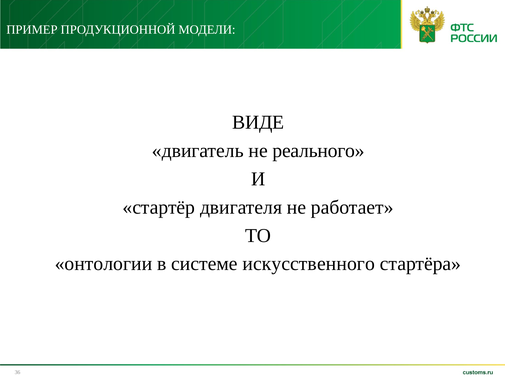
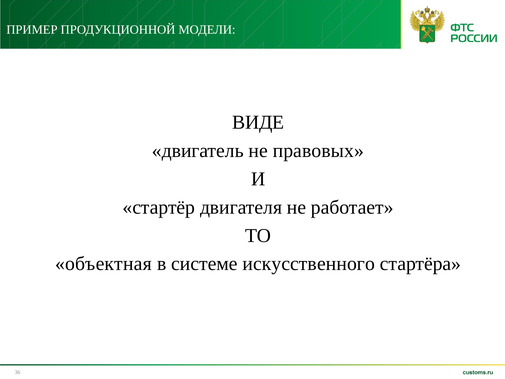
реального: реального -> правовых (318, 151)
онтологии: онтологии -> объектная (103, 264)
